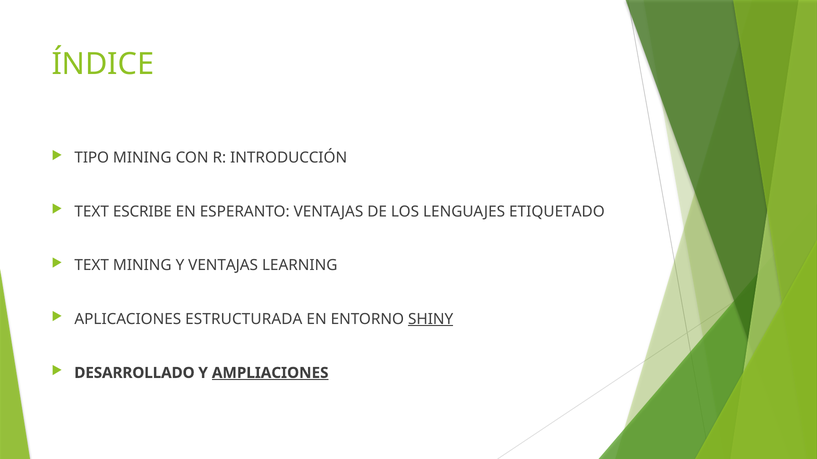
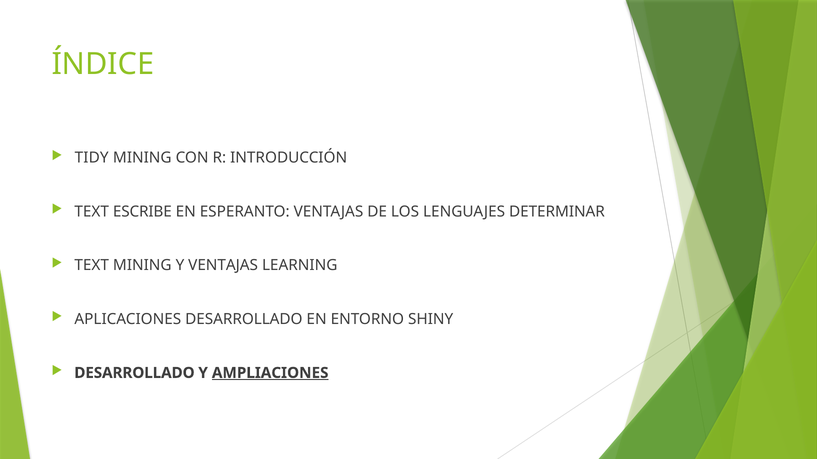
TIPO: TIPO -> TIDY (92, 158)
ETIQUETADO: ETIQUETADO -> DETERMINAR (557, 212)
APLICACIONES ESTRUCTURADA: ESTRUCTURADA -> DESARROLLADO (244, 320)
SHINY underline: present -> none (431, 320)
